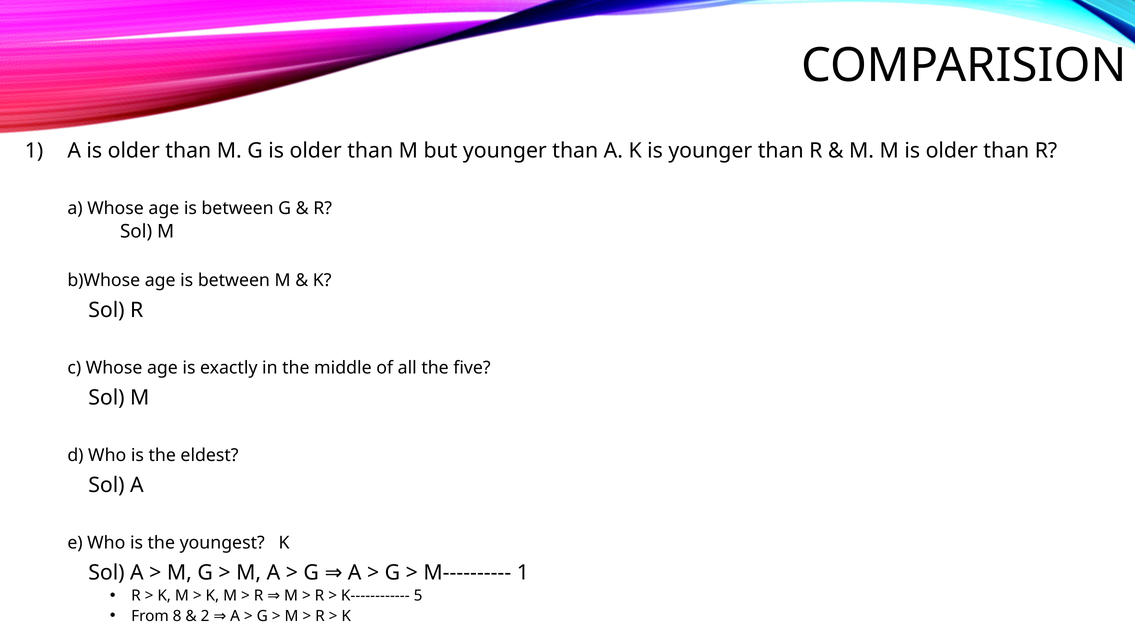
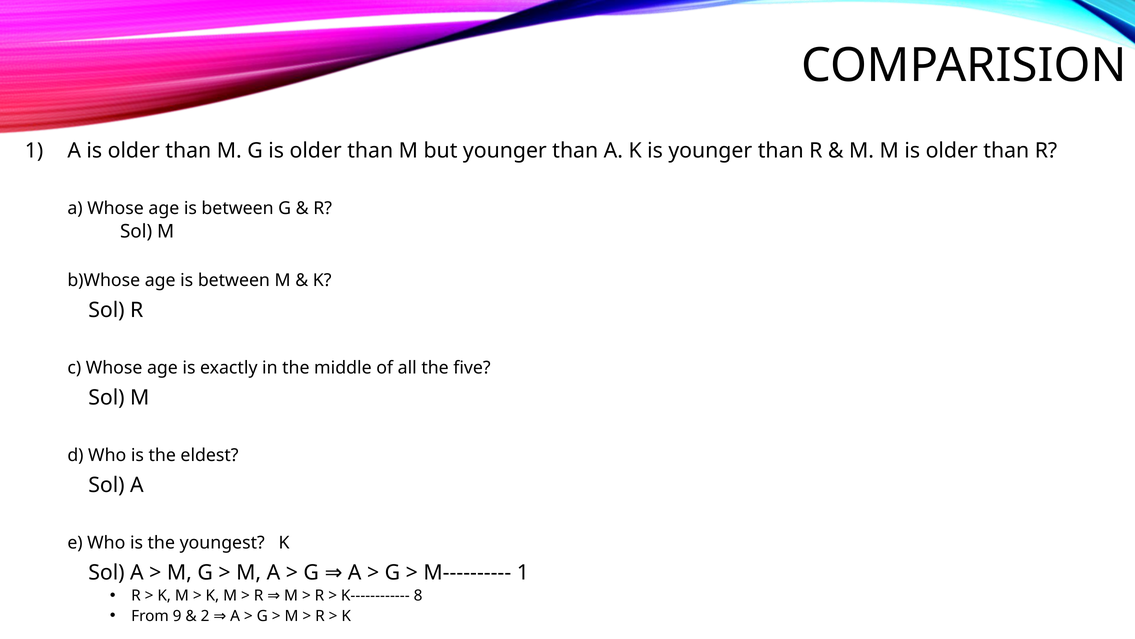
5: 5 -> 8 (418, 595)
8: 8 -> 9 (177, 616)
